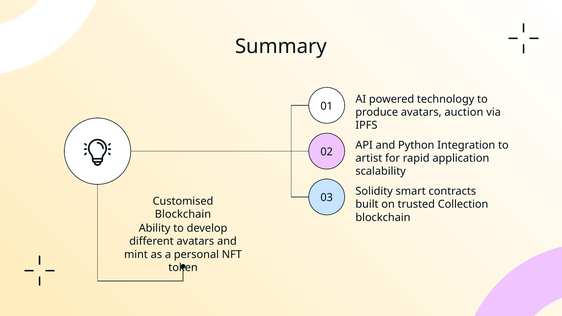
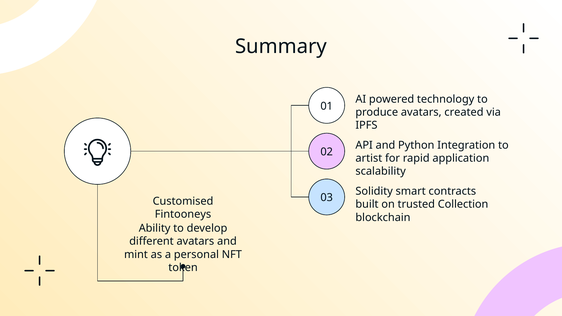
auction: auction -> created (464, 112)
Blockchain: Blockchain -> Fintooneys (183, 214)
